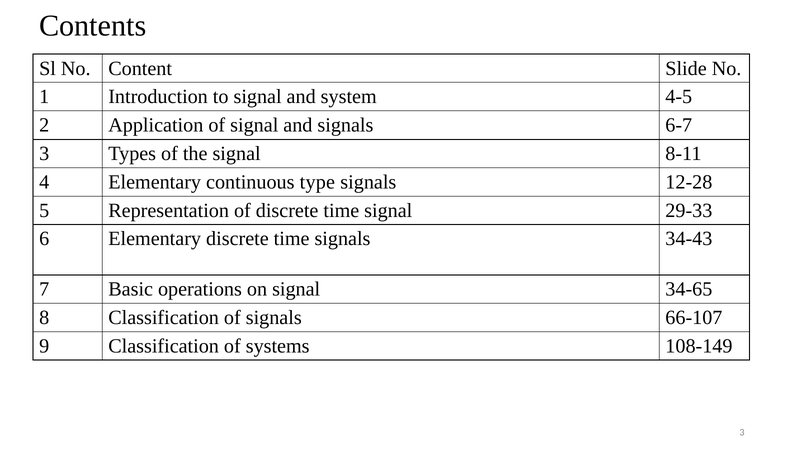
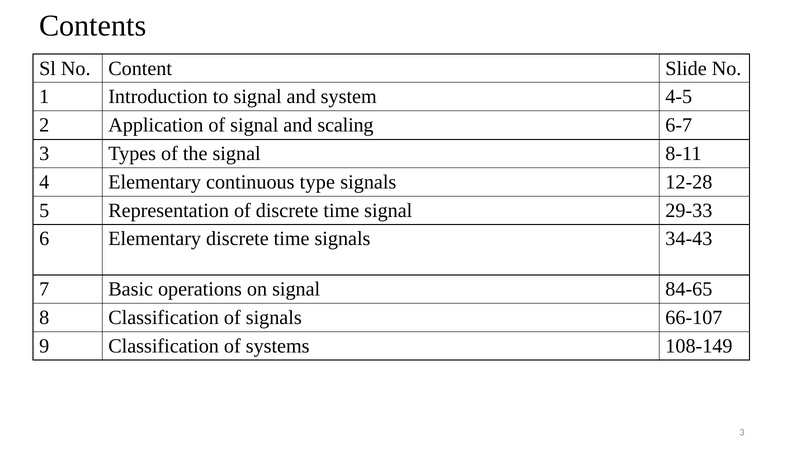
and signals: signals -> scaling (346, 125)
34-65: 34-65 -> 84-65 (689, 290)
